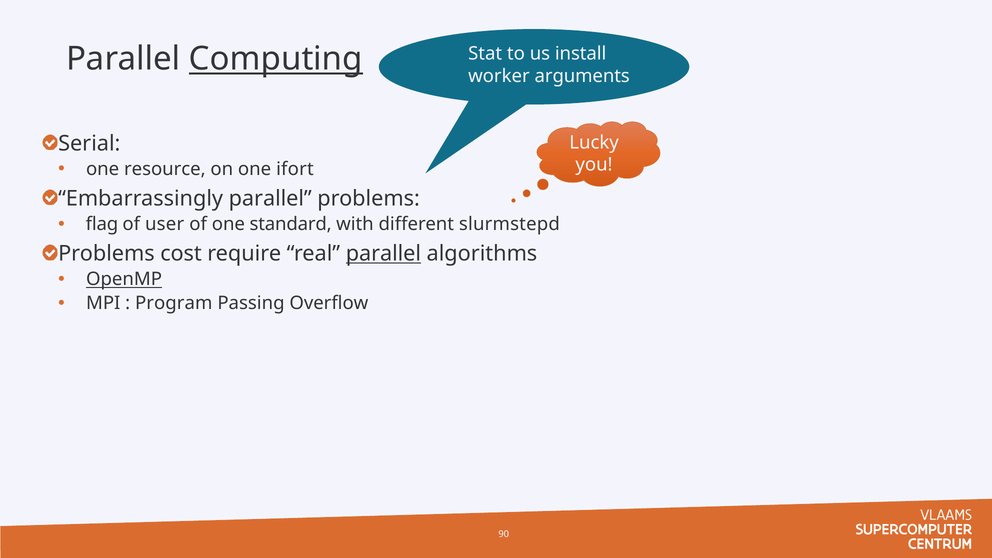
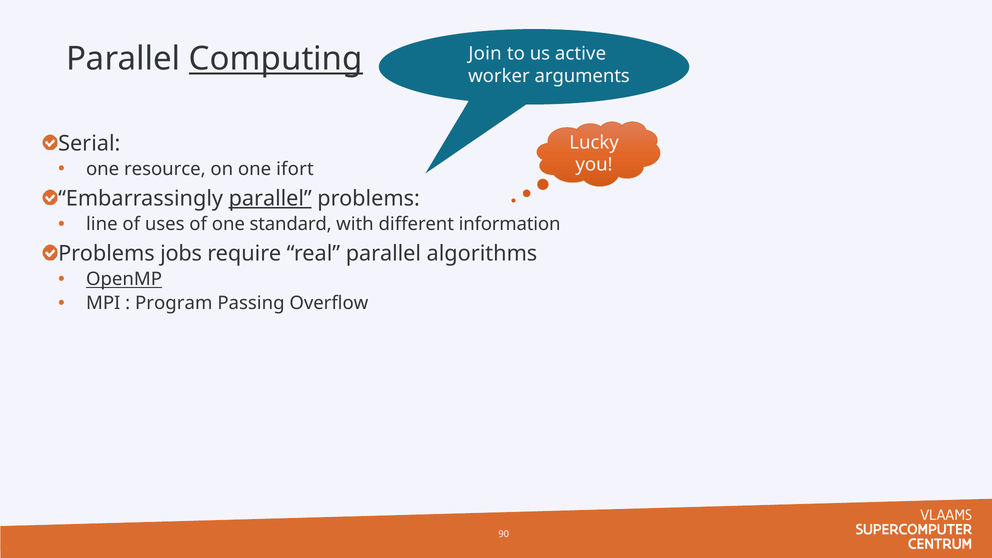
Stat: Stat -> Join (485, 54)
install: install -> active (581, 54)
parallel underline: none -> present (270, 199)
flag: flag -> line (102, 224)
user: user -> uses (165, 224)
slurmstepd: slurmstepd -> information (510, 224)
cost: cost -> jobs (181, 254)
parallel underline: present -> none (383, 254)
